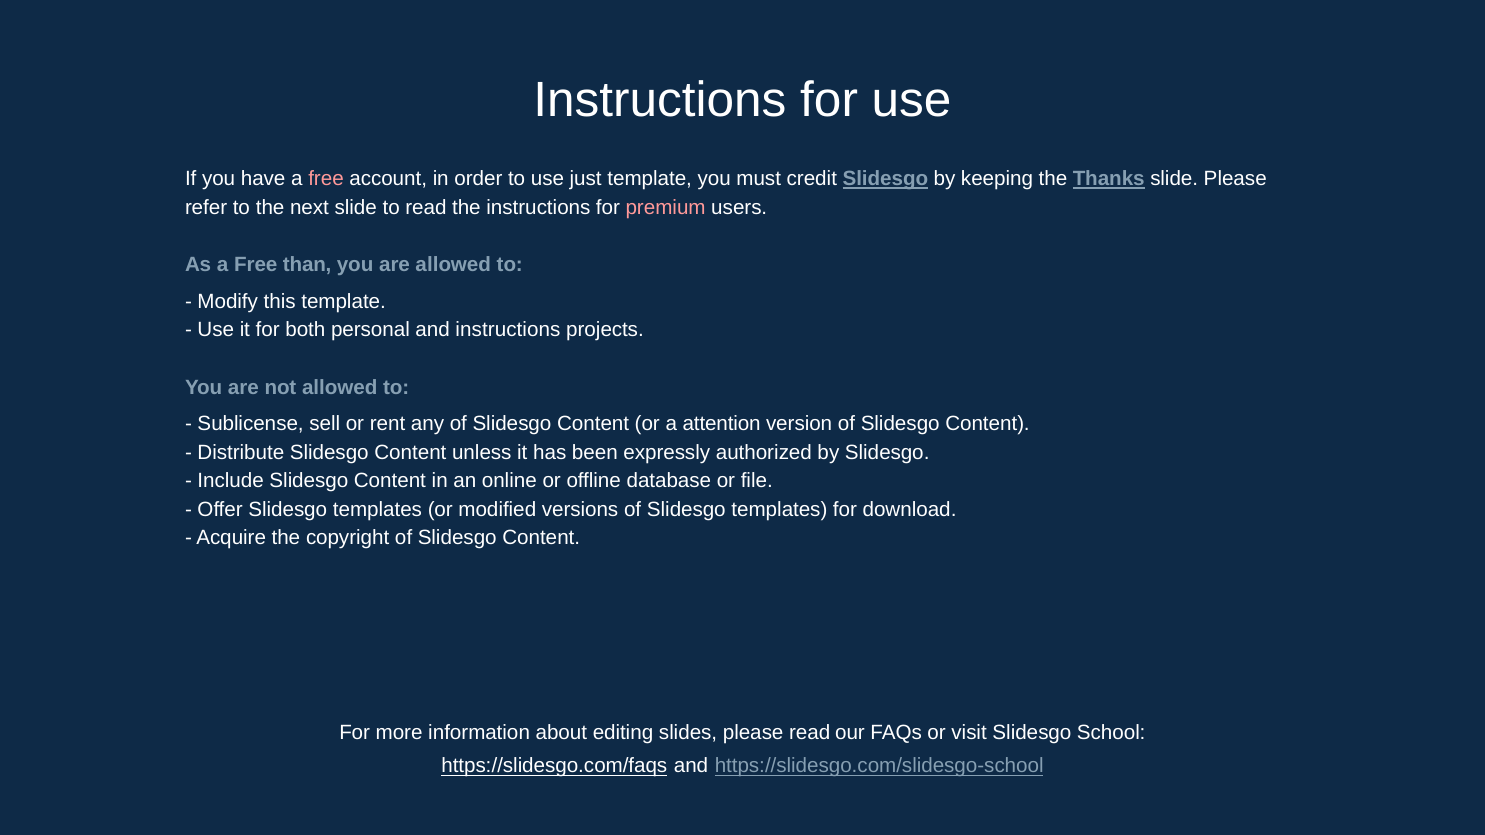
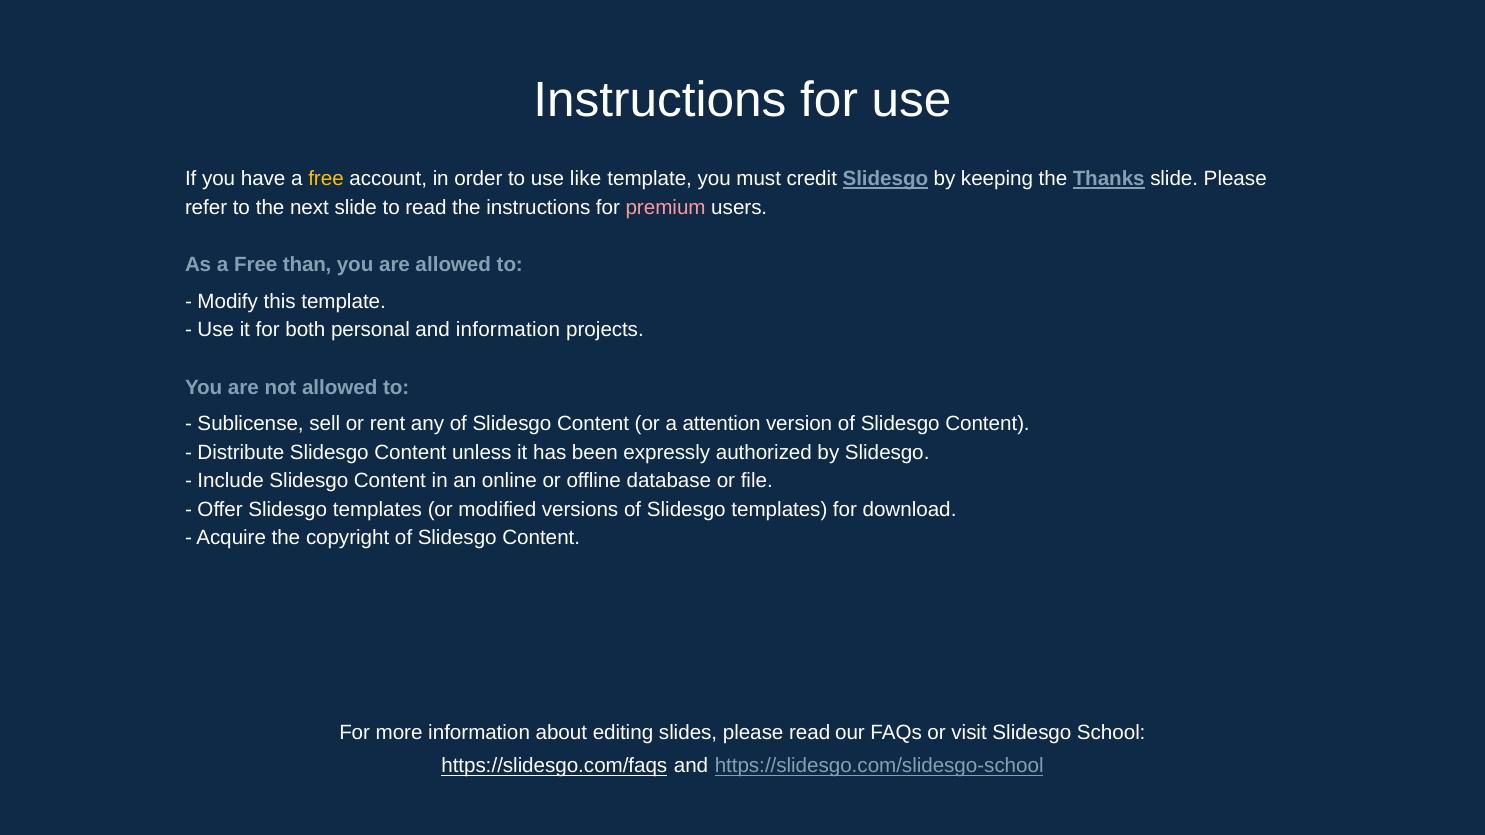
free colour: pink -> yellow (326, 179)
just: just -> like (586, 179)
and instructions: instructions -> information (508, 330)
